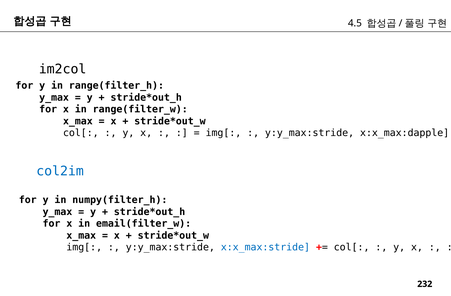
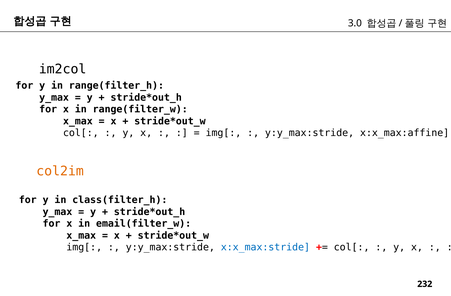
4.5: 4.5 -> 3.0 (355, 23)
x:x_max:dapple: x:x_max:dapple -> x:x_max:affine (405, 133)
col2im colour: blue -> orange (60, 171)
numpy(filter_h: numpy(filter_h -> class(filter_h (120, 200)
